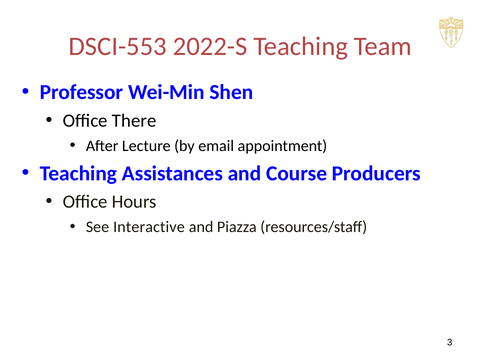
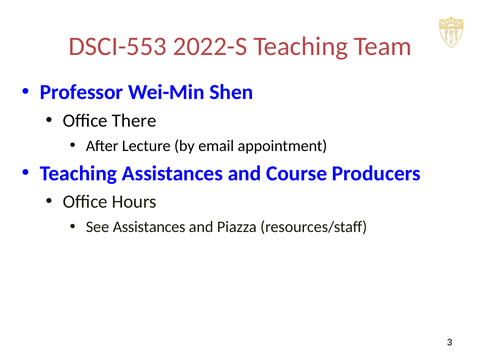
See Interactive: Interactive -> Assistances (149, 228)
